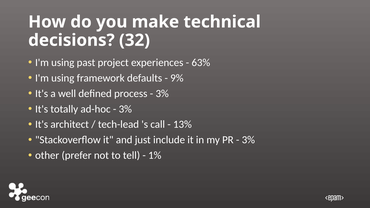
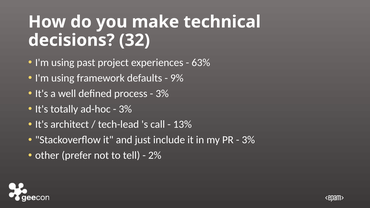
1%: 1% -> 2% (155, 155)
